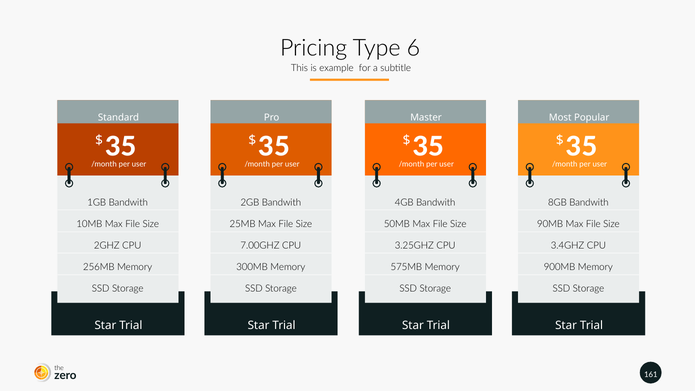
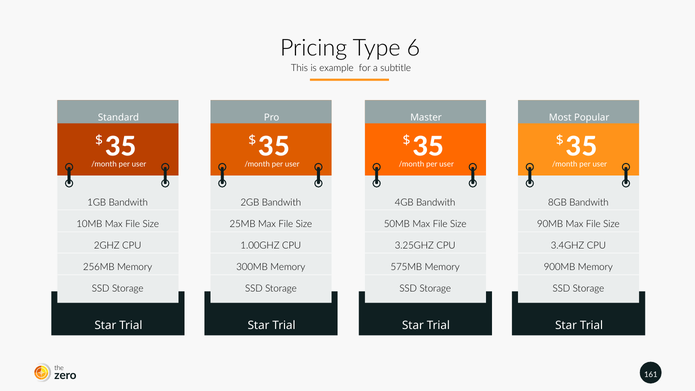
7.00GHZ: 7.00GHZ -> 1.00GHZ (260, 246)
